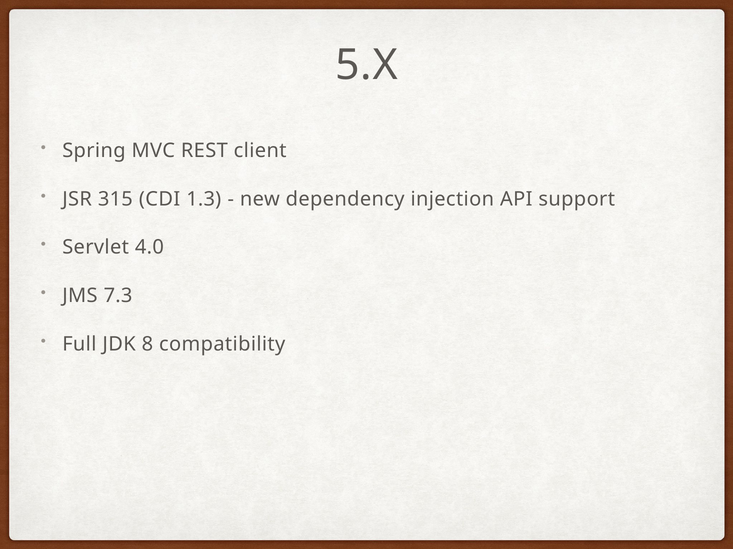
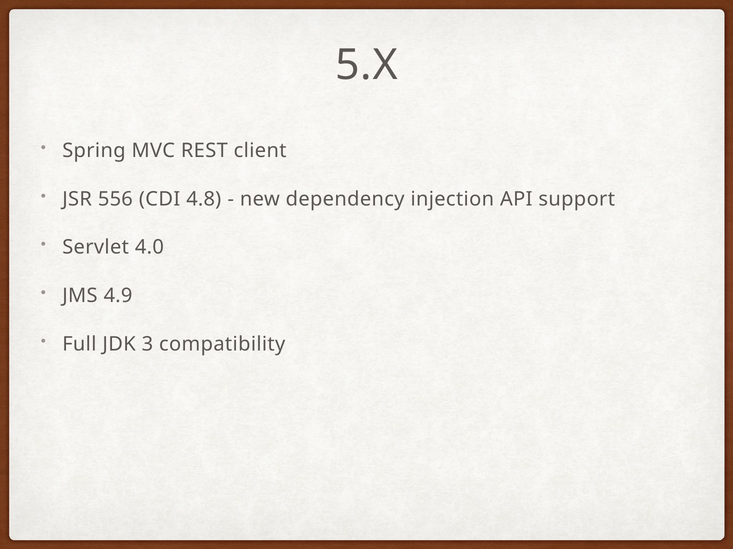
315: 315 -> 556 (115, 199)
1.3: 1.3 -> 4.8 (204, 199)
7.3: 7.3 -> 4.9 (118, 296)
8: 8 -> 3 (147, 344)
